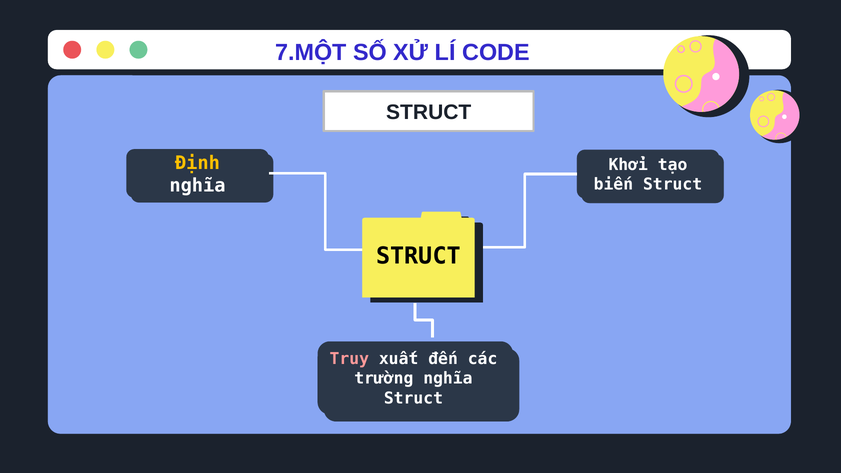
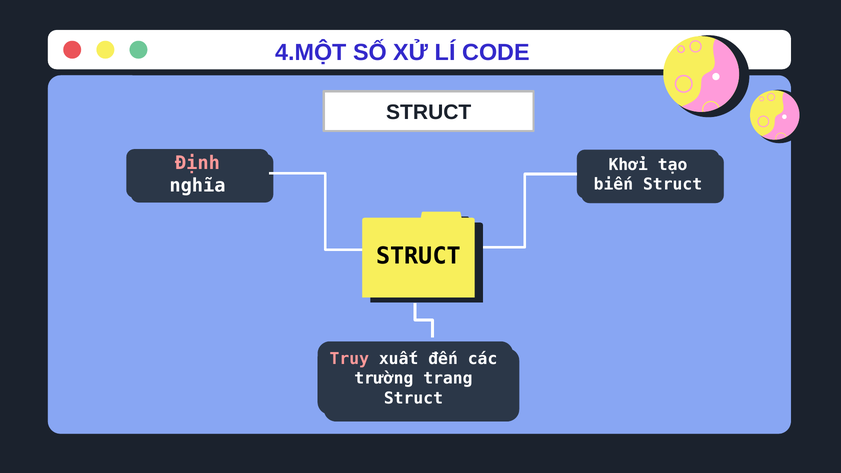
7.MỘT: 7.MỘT -> 4.MỘT (311, 52)
Định colour: yellow -> pink (197, 163)
trường nghĩa: nghĩa -> trang (448, 379)
